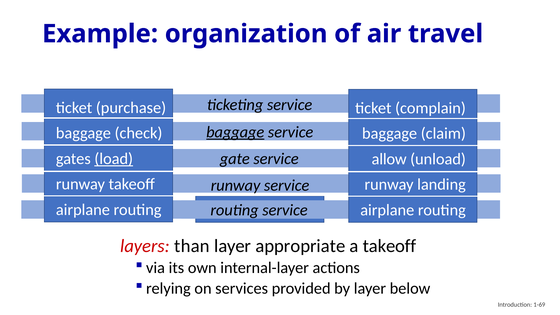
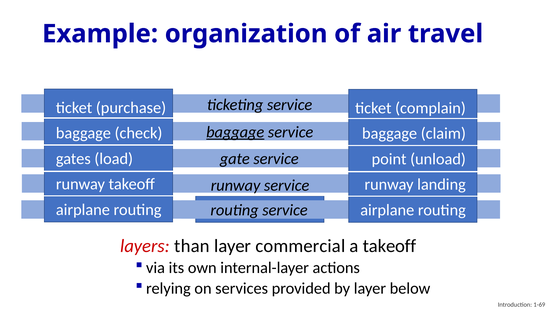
load underline: present -> none (114, 159)
allow: allow -> point (389, 159)
appropriate: appropriate -> commercial (300, 246)
